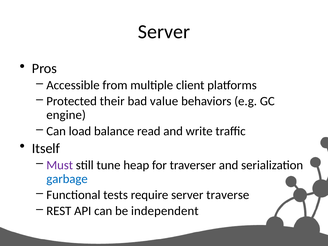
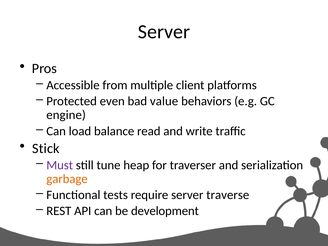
their: their -> even (112, 101)
Itself: Itself -> Stick (46, 148)
garbage colour: blue -> orange (67, 179)
independent: independent -> development (165, 211)
